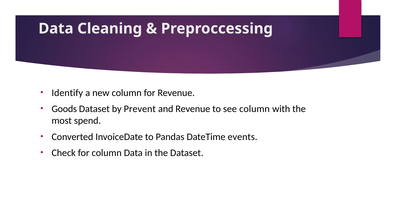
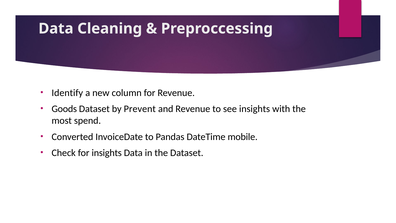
see column: column -> insights (255, 109)
events: events -> mobile (243, 137)
for column: column -> insights (107, 153)
